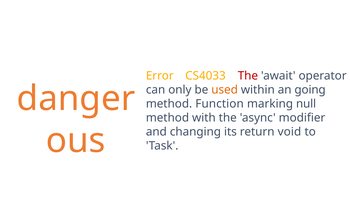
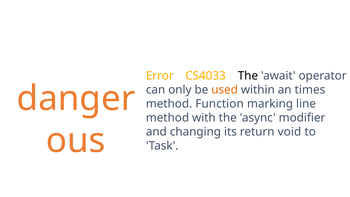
The colour: red -> black (248, 76)
going: going -> times (310, 90)
null: null -> line (306, 104)
